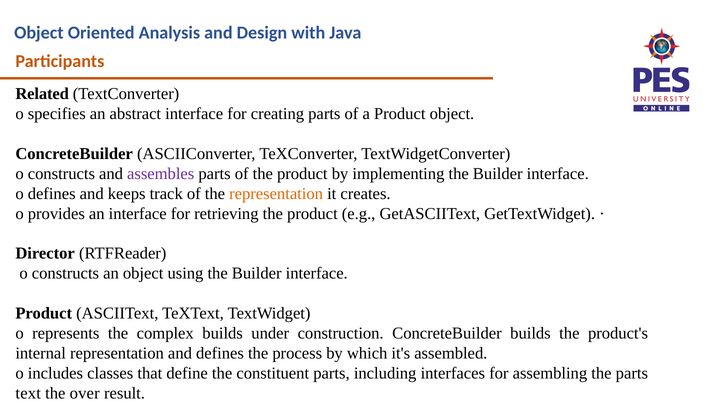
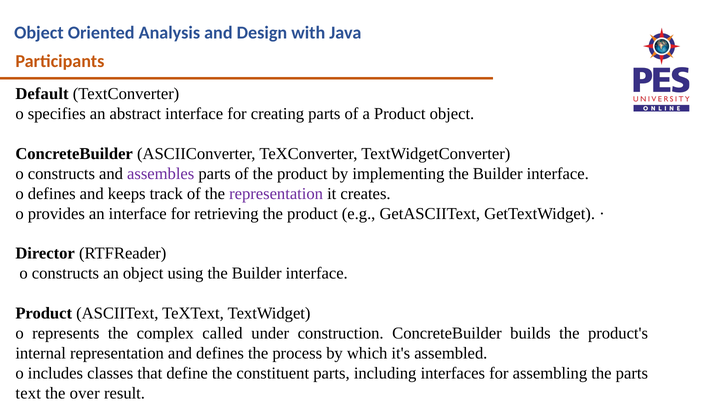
Related: Related -> Default (42, 94)
representation colour: orange -> purple (276, 194)
complex builds: builds -> called (223, 333)
